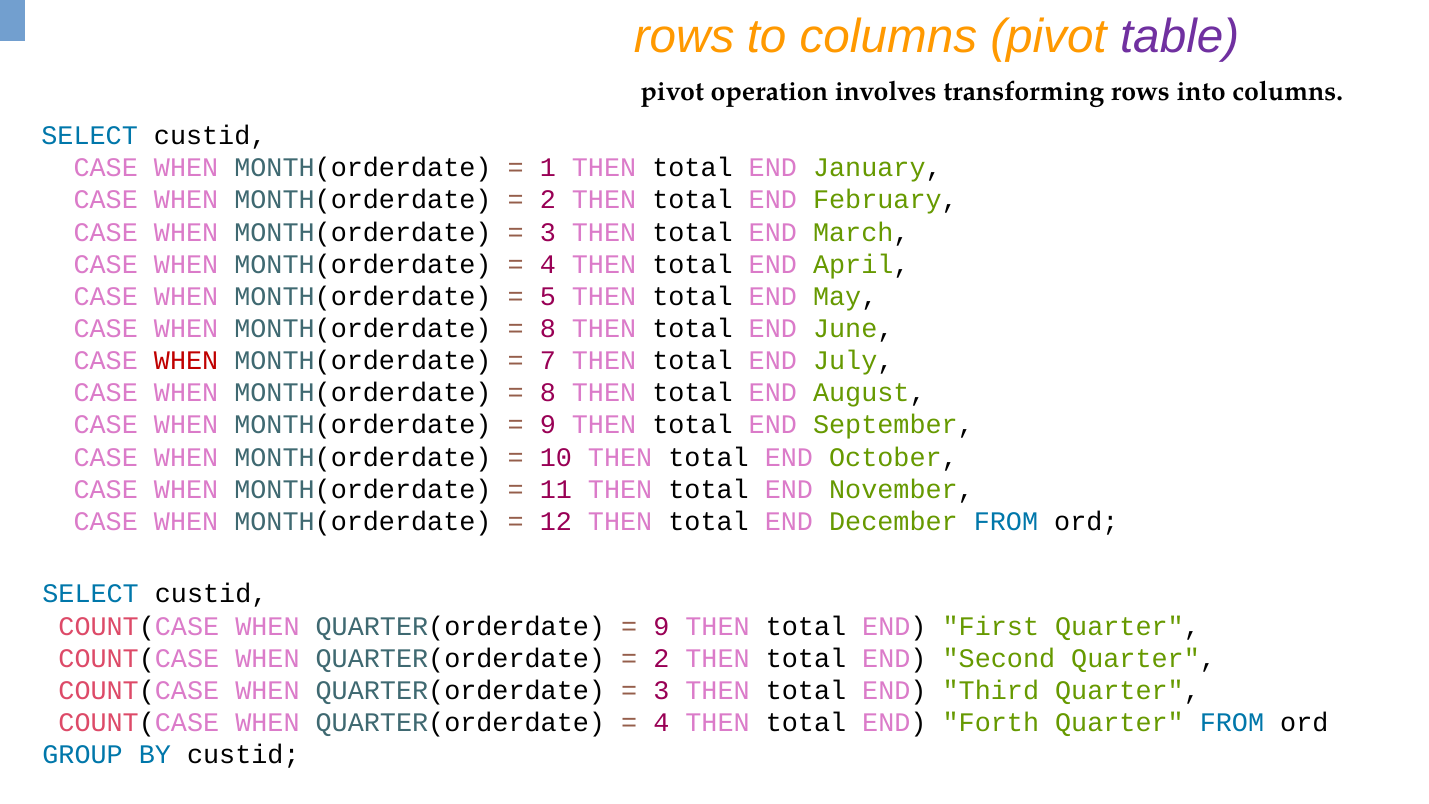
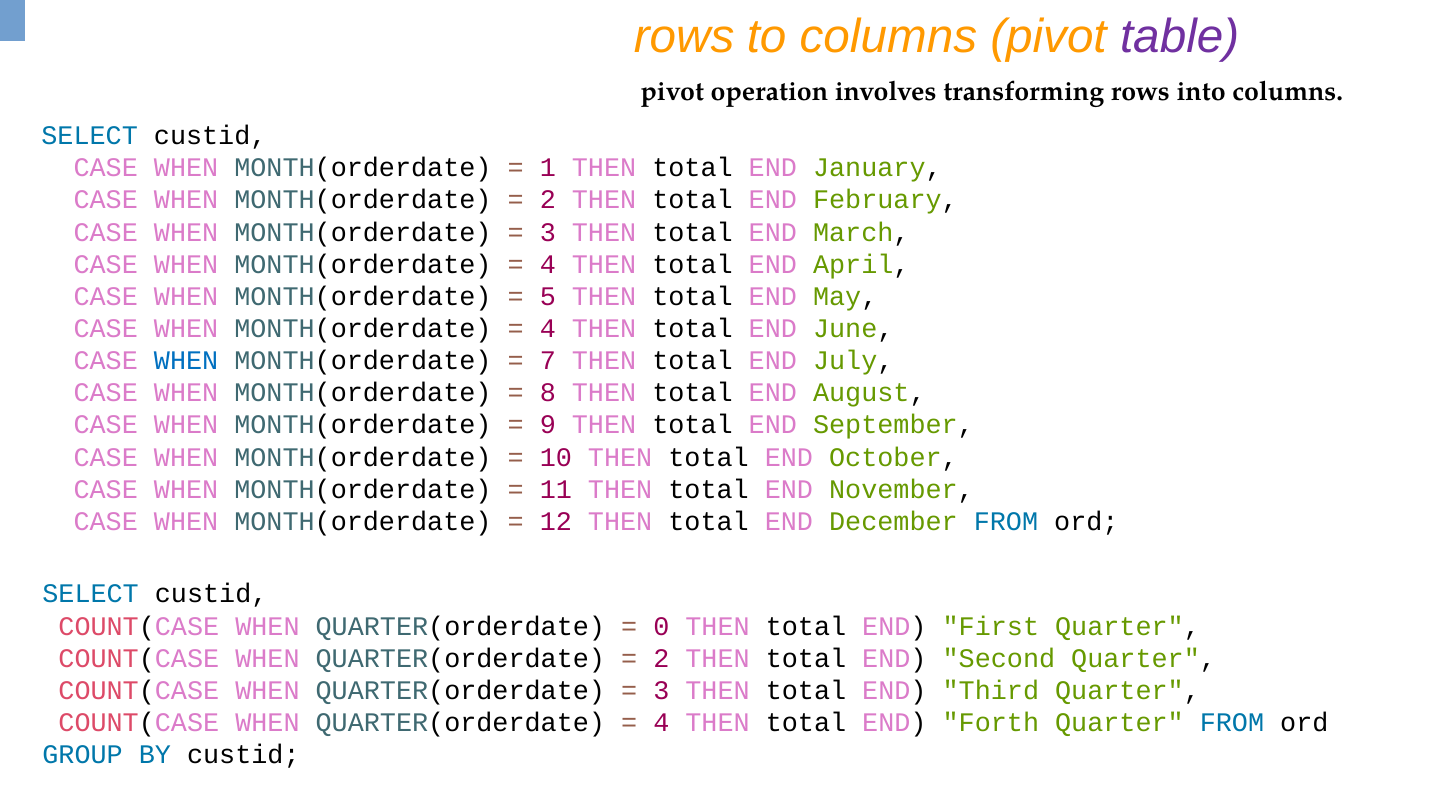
8: 8 -> 4 (548, 329)
WHEN colour: red -> blue (186, 361)
9: 9 -> 0 (661, 626)
